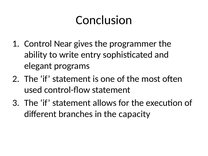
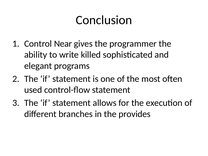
entry: entry -> killed (91, 55)
capacity: capacity -> provides (135, 114)
